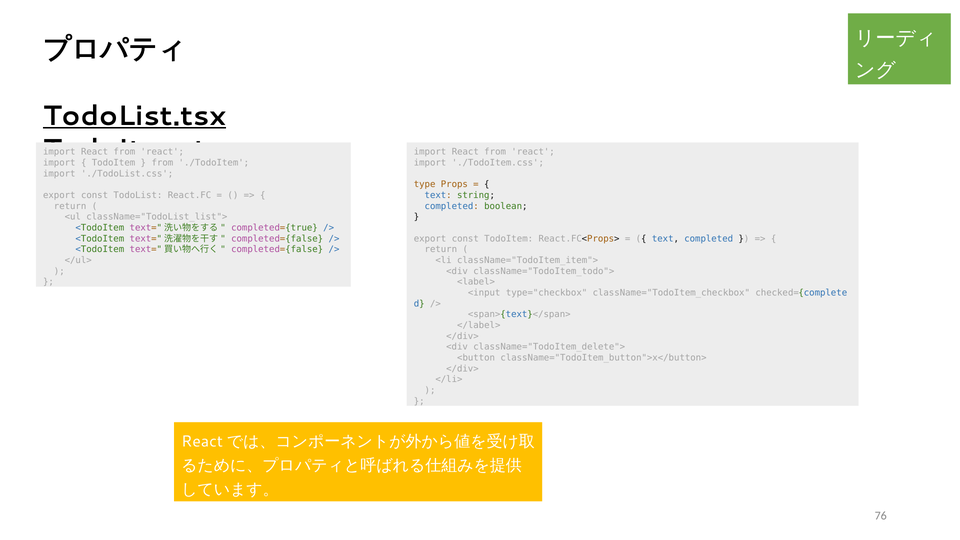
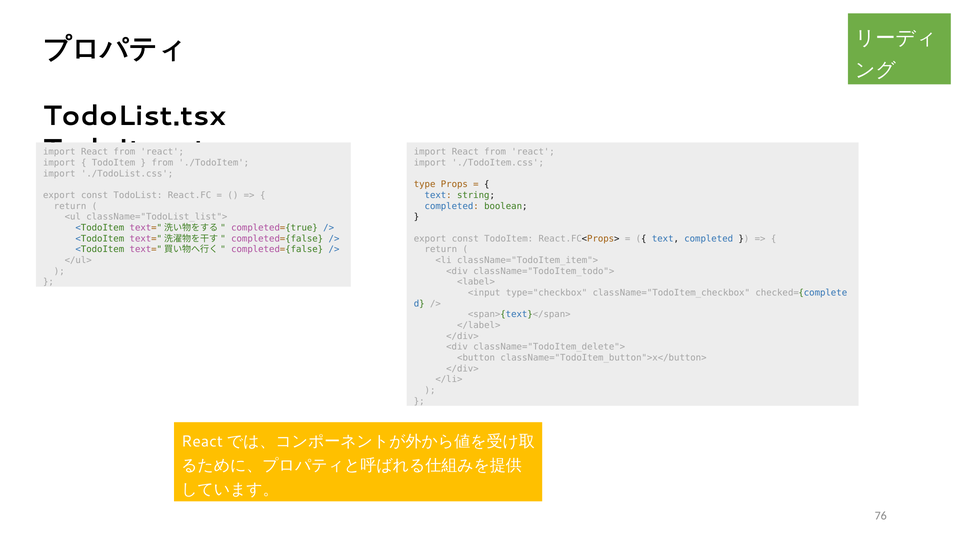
TodoList.tsx underline: present -> none (135, 116)
